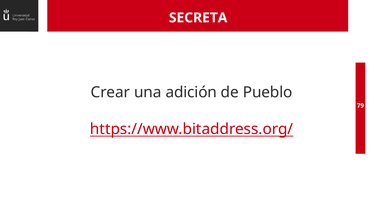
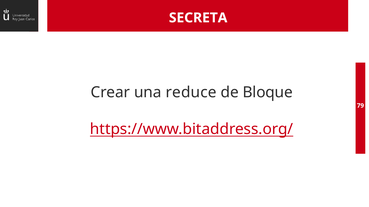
adición: adición -> reduce (191, 93)
Pueblo: Pueblo -> Bloque (268, 93)
